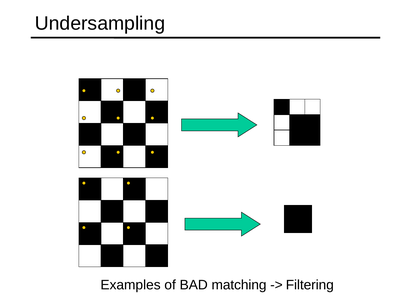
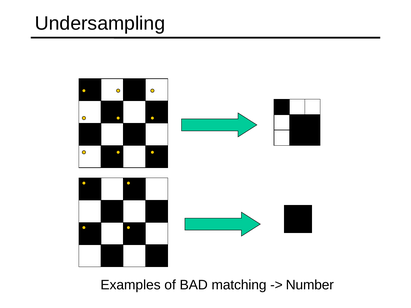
Filtering: Filtering -> Number (310, 285)
